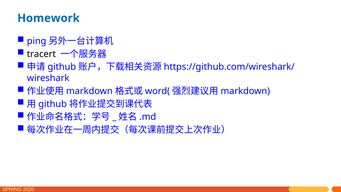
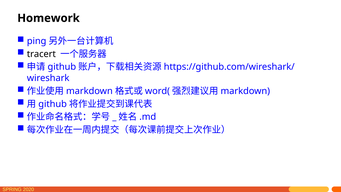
Homework colour: blue -> black (49, 18)
